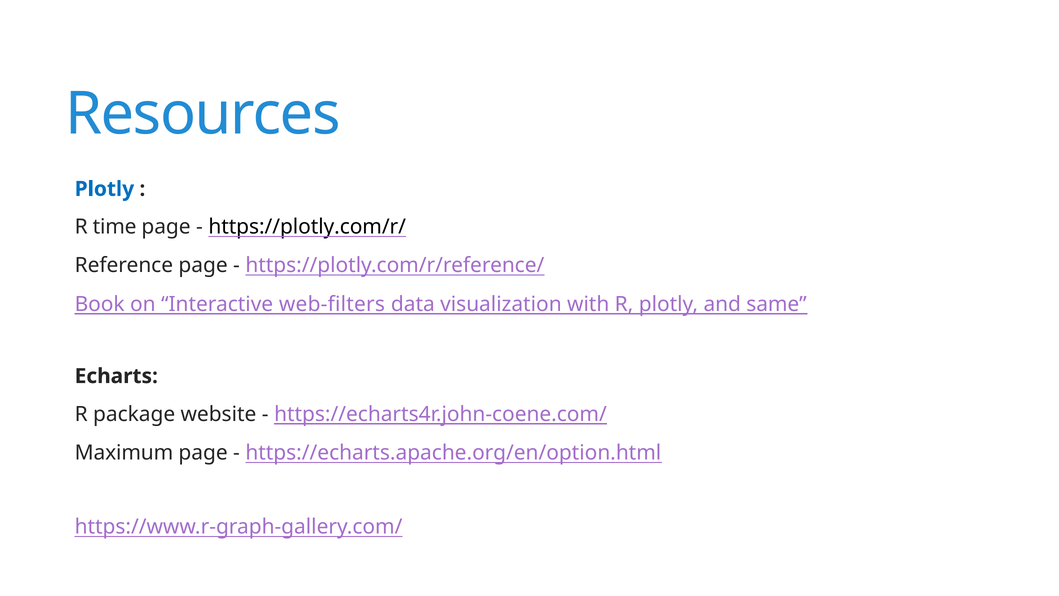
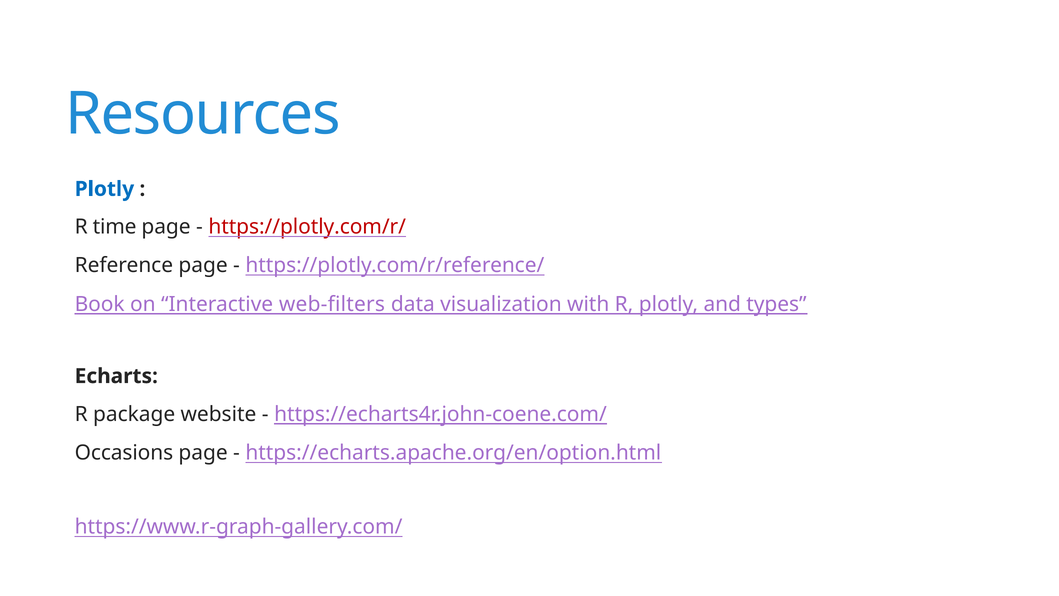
https://plotly.com/r/ colour: black -> red (307, 227)
same: same -> types (776, 304)
Maximum: Maximum -> Occasions (124, 452)
